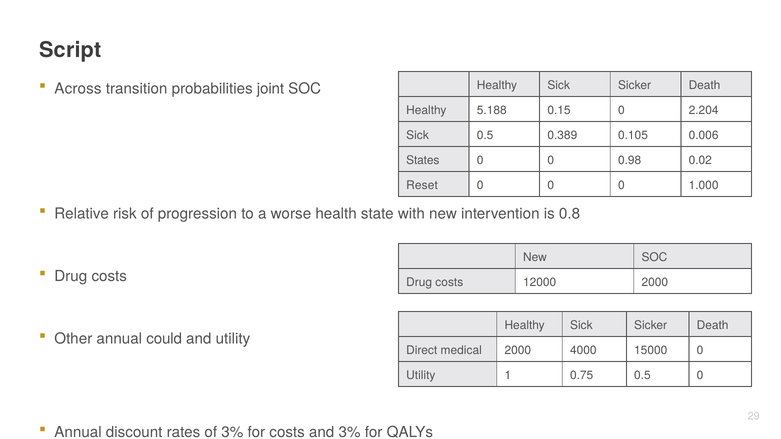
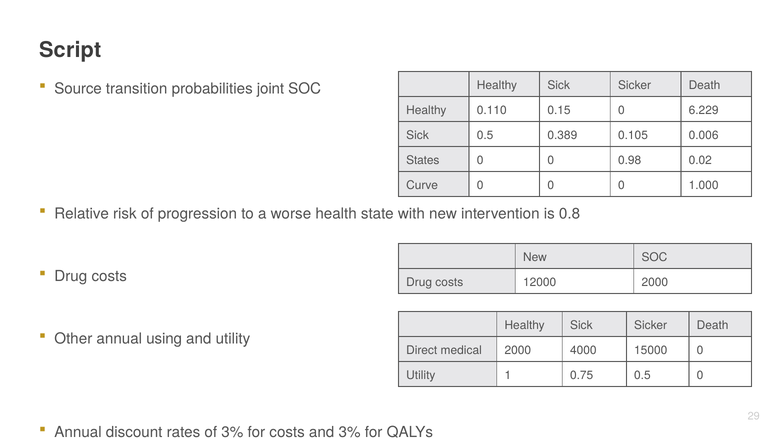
Across: Across -> Source (78, 89)
5.188: 5.188 -> 0.110 (492, 110)
2.204: 2.204 -> 6.229 (704, 110)
Reset: Reset -> Curve (422, 185)
could: could -> using (164, 339)
